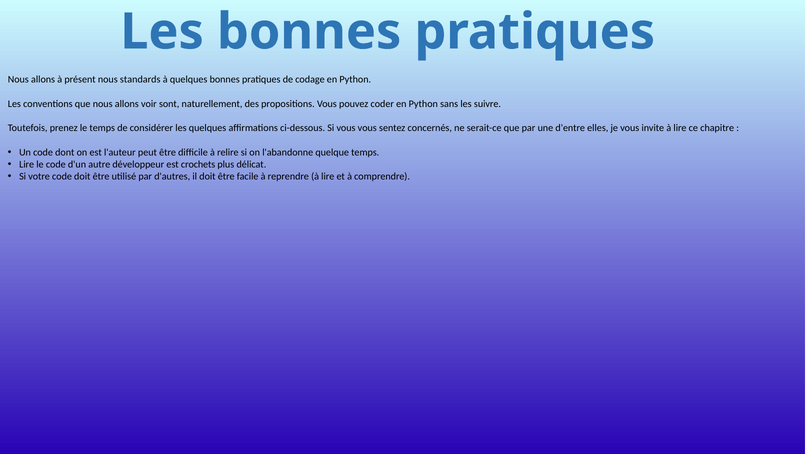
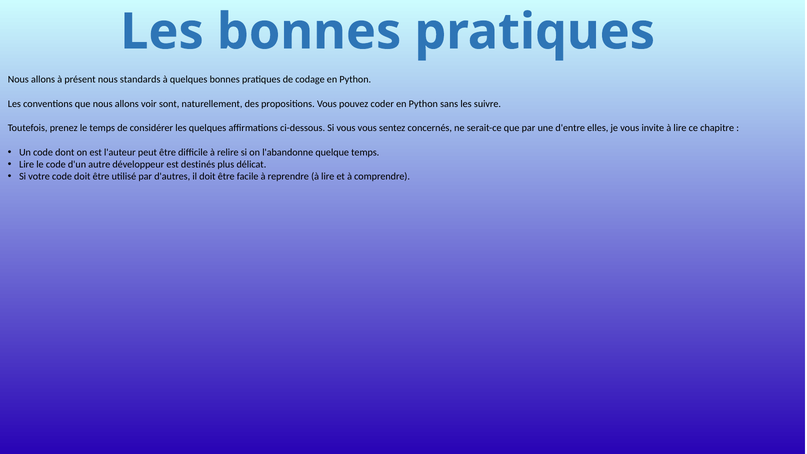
crochets: crochets -> destinés (198, 164)
